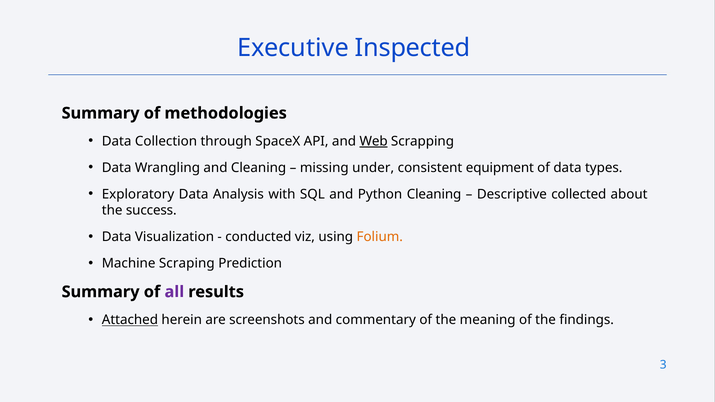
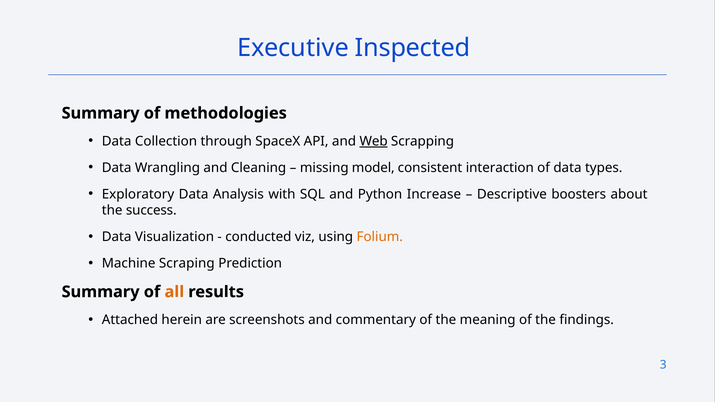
under: under -> model (373, 168)
equipment: equipment -> interaction (500, 168)
Python Cleaning: Cleaning -> Increase (434, 194)
collected: collected -> boosters (579, 194)
all colour: purple -> orange (174, 292)
Attached underline: present -> none (130, 320)
